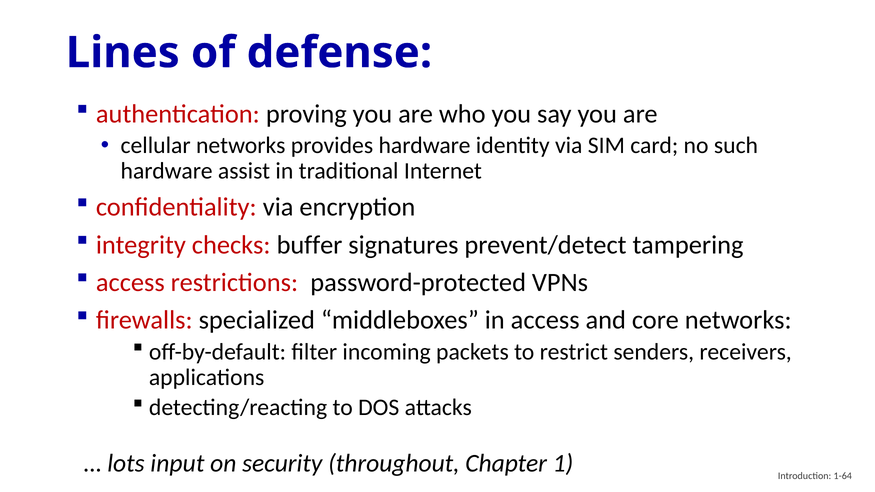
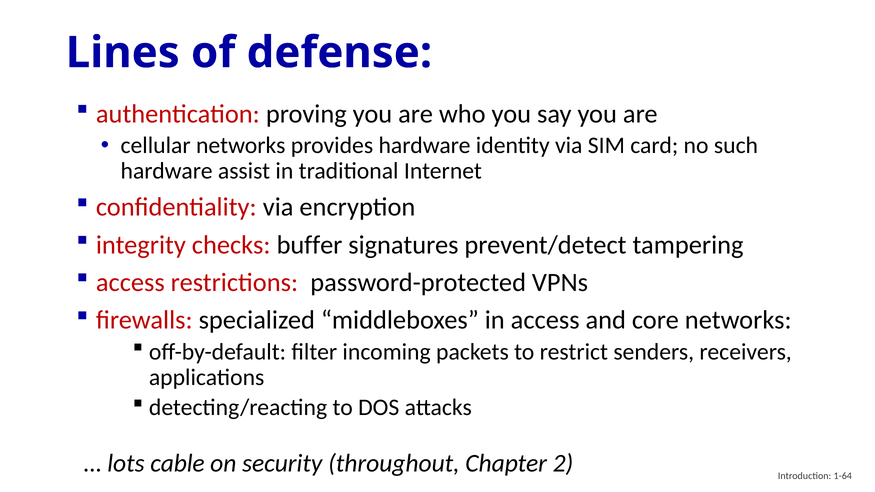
input: input -> cable (178, 463)
1: 1 -> 2 (563, 463)
